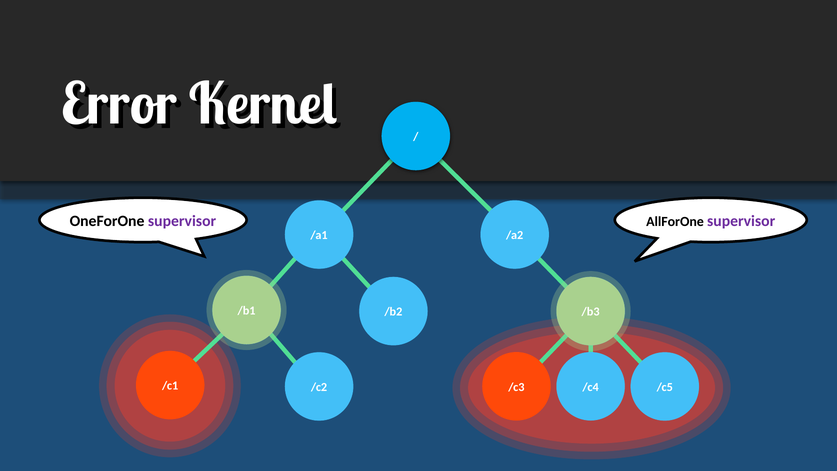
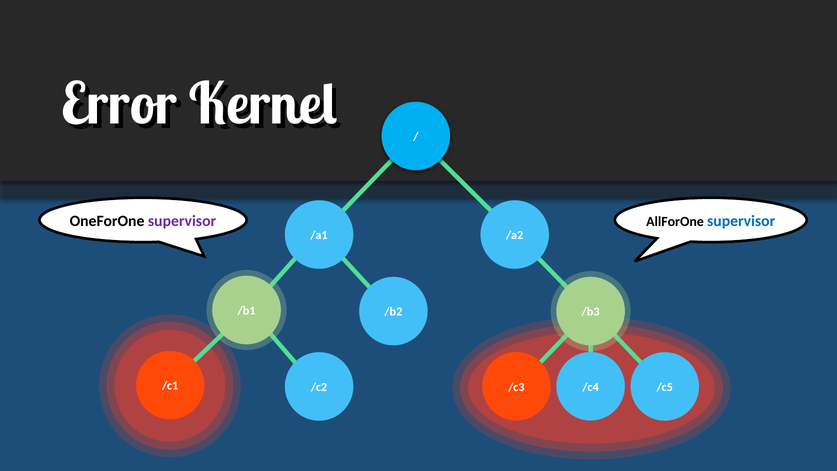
supervisor colour: purple -> blue (741, 221)
